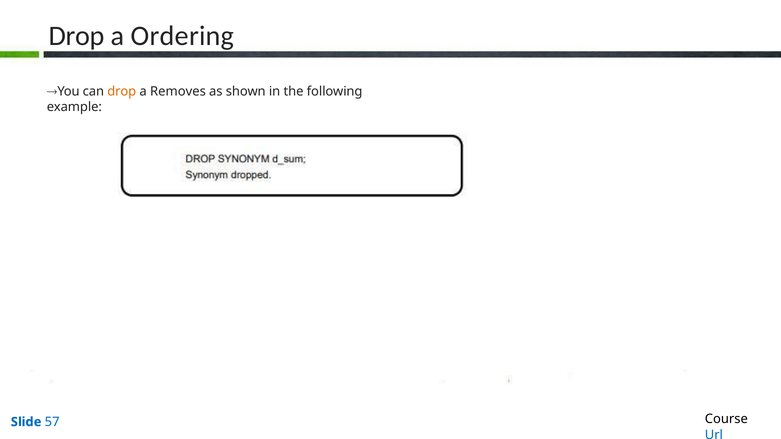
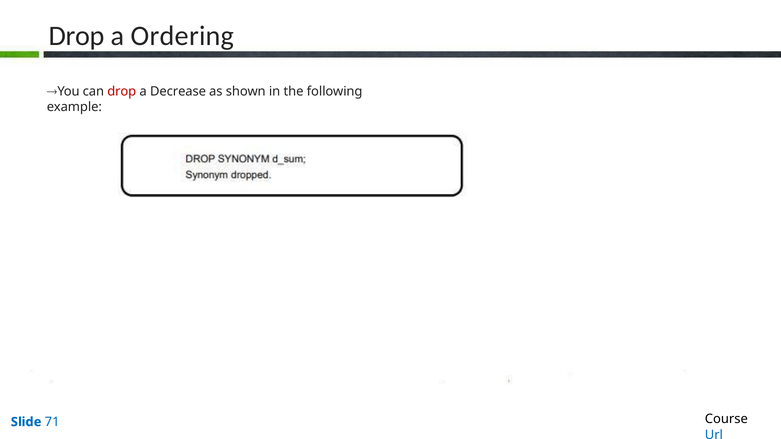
drop colour: orange -> red (122, 91)
Removes: Removes -> Decrease (178, 91)
57: 57 -> 71 (52, 422)
